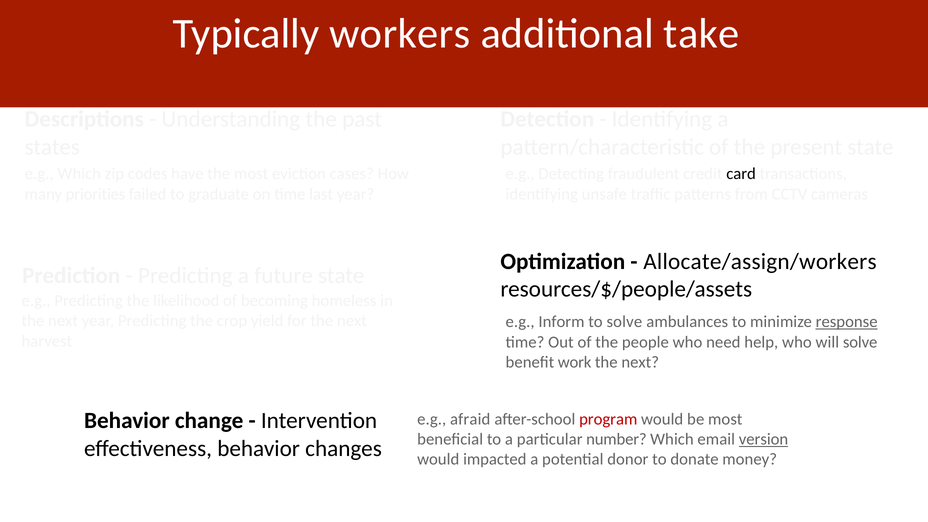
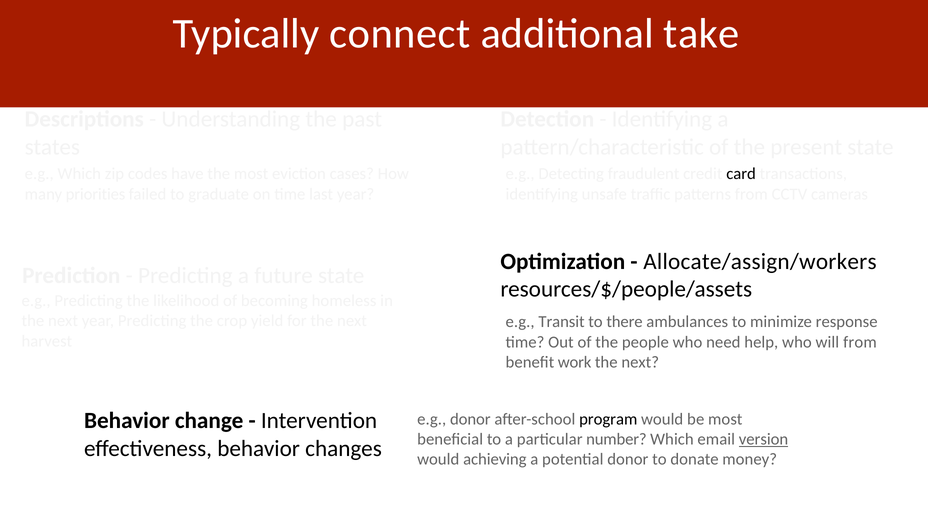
workers: workers -> connect (400, 34)
Inform: Inform -> Transit (562, 322)
to solve: solve -> there (625, 322)
response underline: present -> none (847, 322)
will solve: solve -> from (860, 342)
e.g afraid: afraid -> donor (470, 419)
program colour: red -> black (608, 419)
impacted: impacted -> achieving (495, 459)
